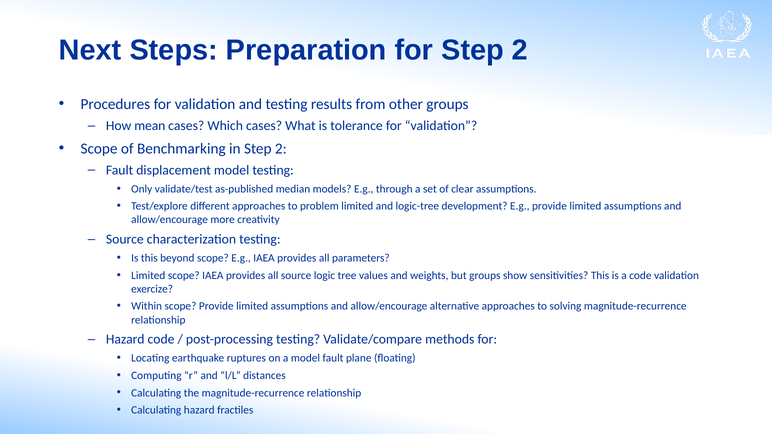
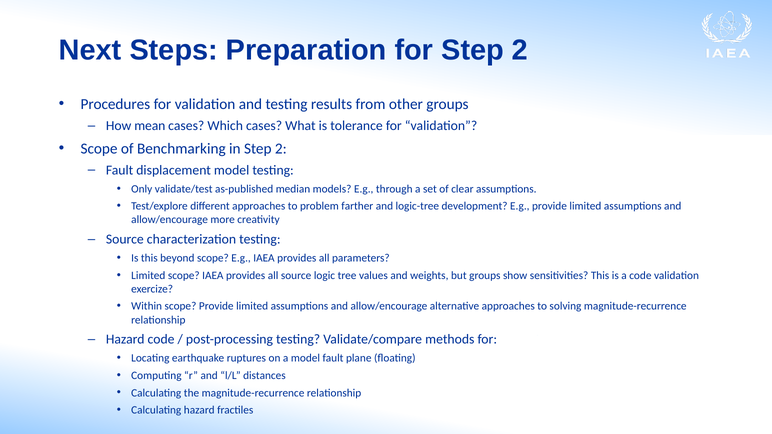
problem limited: limited -> farther (357, 206)
